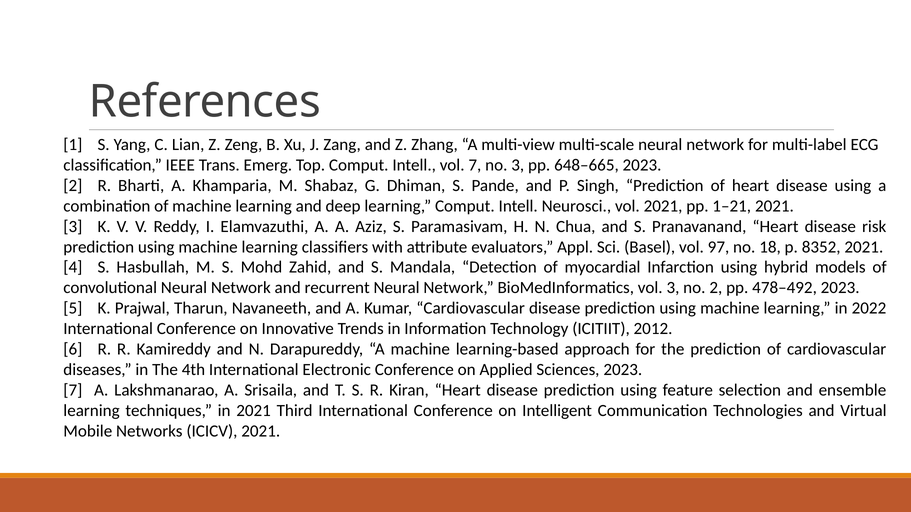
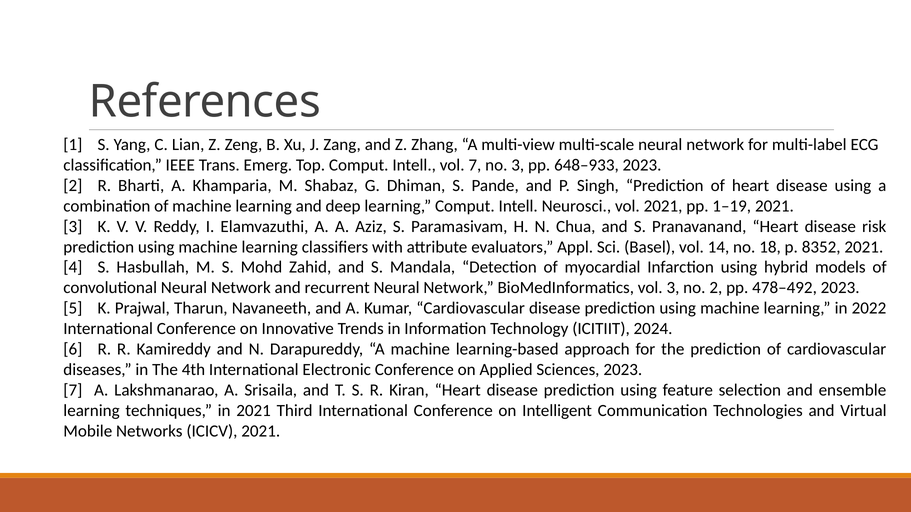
648–665: 648–665 -> 648–933 (586, 165)
1–21: 1–21 -> 1–19 (732, 206)
97: 97 -> 14 (719, 247)
2012: 2012 -> 2024 (653, 329)
